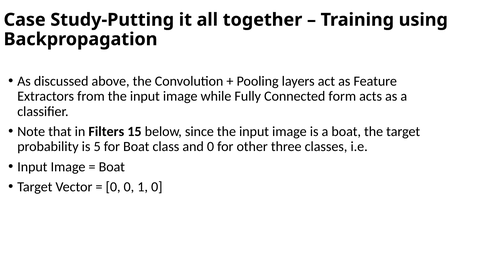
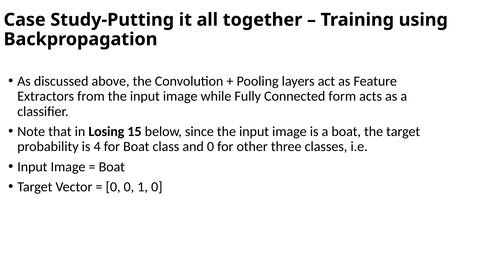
Filters: Filters -> Losing (106, 132)
5: 5 -> 4 (97, 147)
